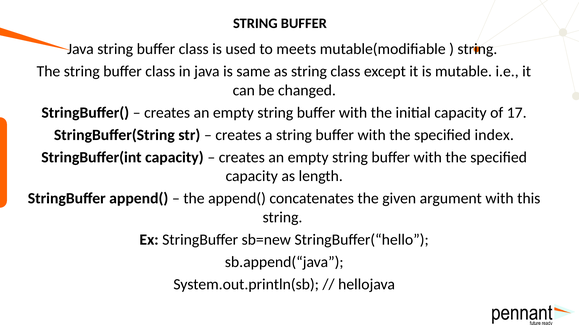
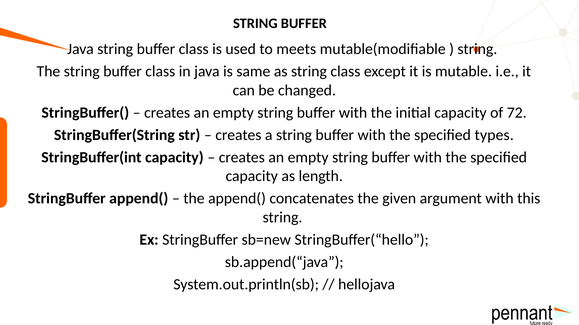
17: 17 -> 72 (517, 113)
index: index -> types (494, 135)
